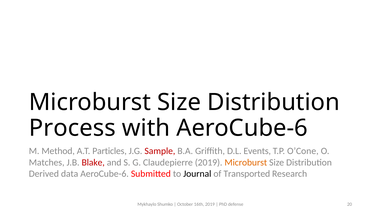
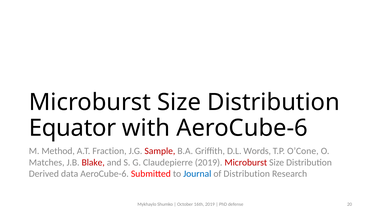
Process: Process -> Equator (72, 128)
Particles: Particles -> Fraction (109, 151)
Events: Events -> Words (257, 151)
Microburst colour: orange -> red (246, 163)
Journal colour: black -> blue (197, 174)
of Transported: Transported -> Distribution (247, 174)
